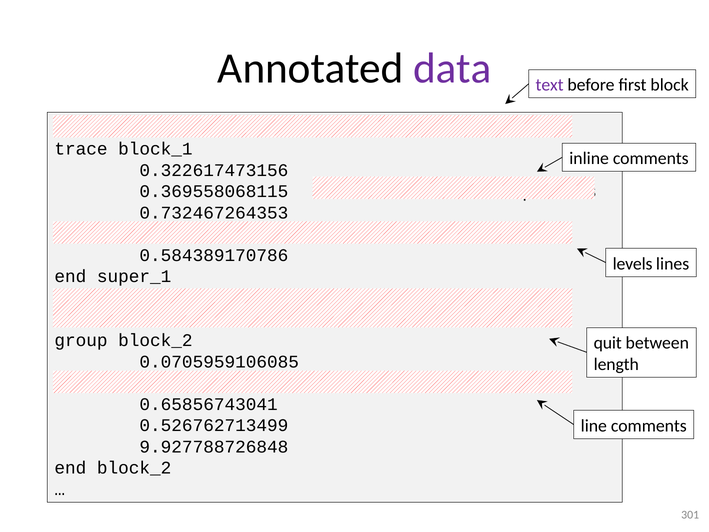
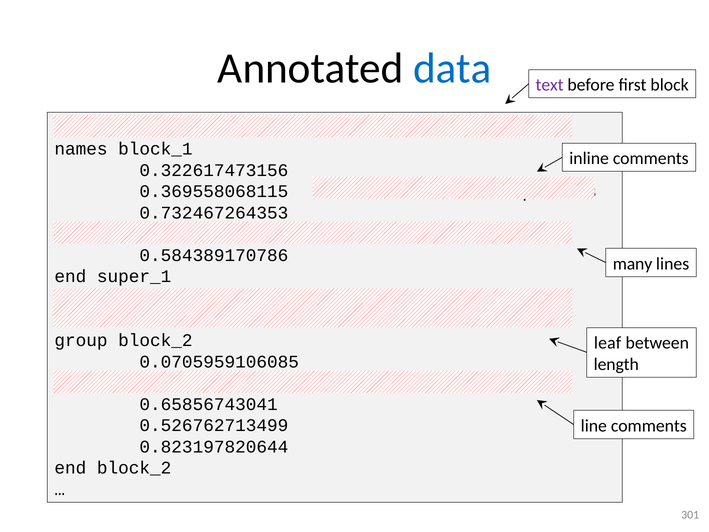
data colour: purple -> blue (452, 69)
trace: trace -> names (81, 149)
levels: levels -> many (633, 264)
quit: quit -> leaf (608, 343)
9.927788726848: 9.927788726848 -> 0.823197820644 (214, 447)
